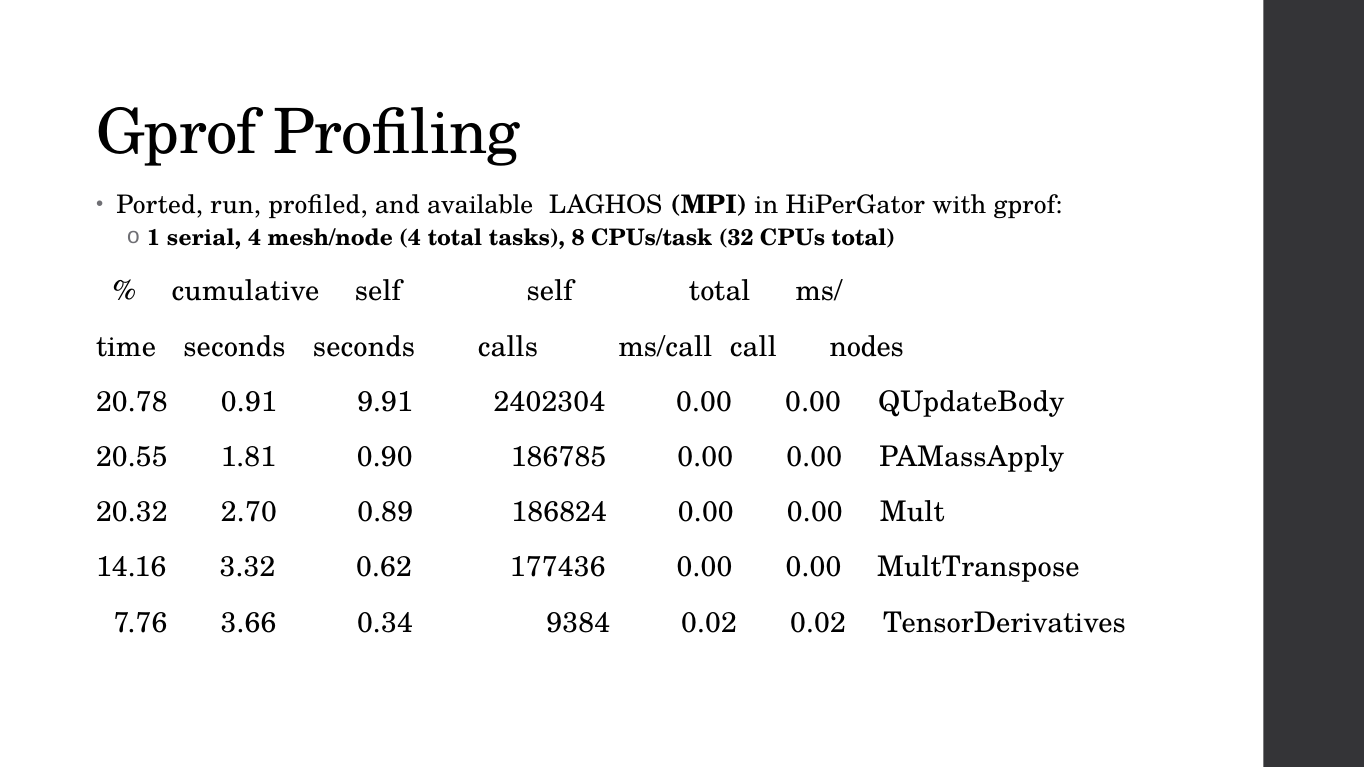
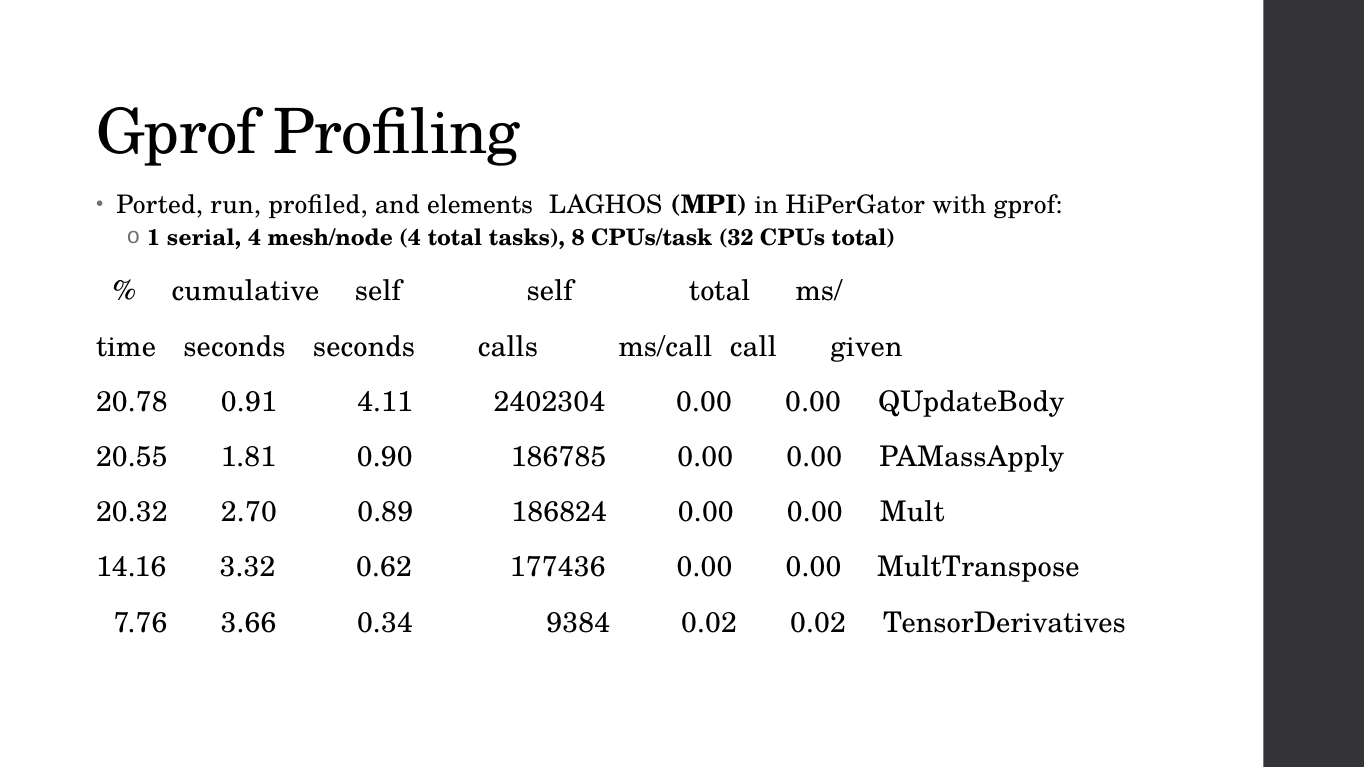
available: available -> elements (480, 205)
nodes: nodes -> given (866, 347)
9.91: 9.91 -> 4.11 (385, 402)
